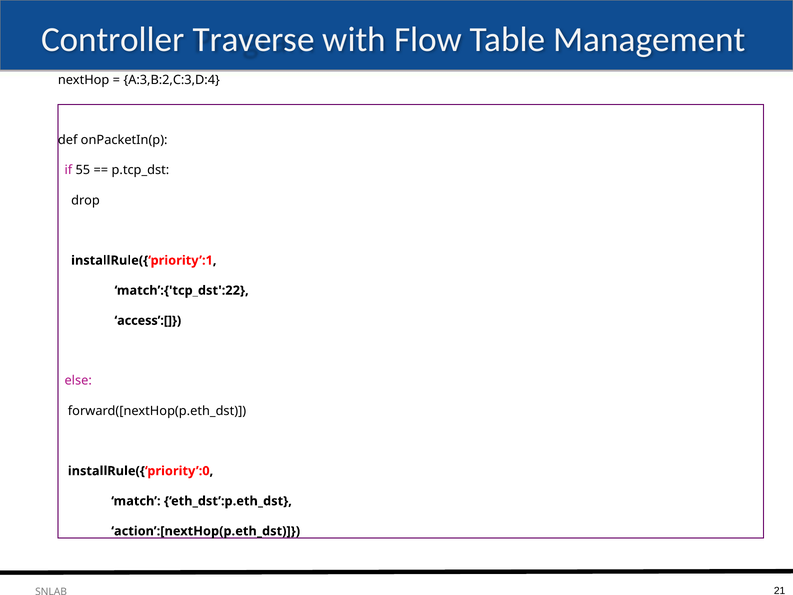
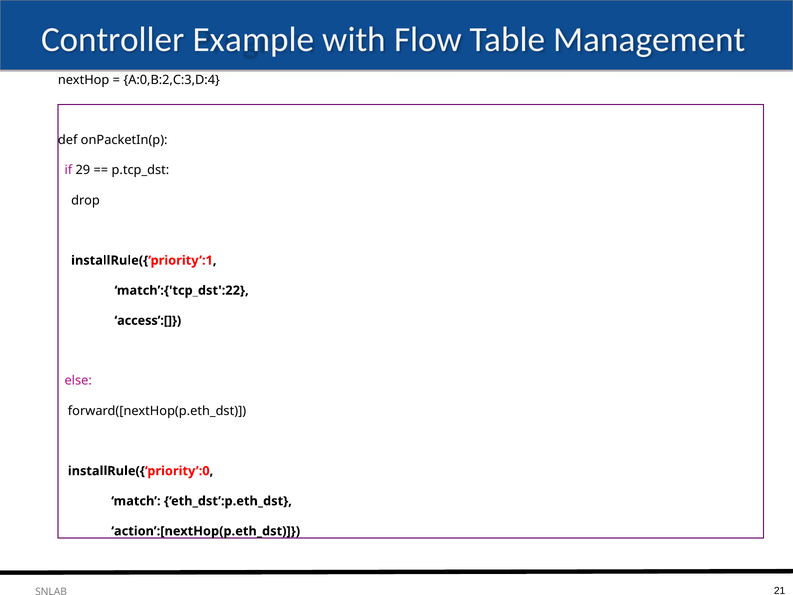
Traverse: Traverse -> Example (254, 40)
A:3,B:2,C:3,D:4: A:3,B:2,C:3,D:4 -> A:0,B:2,C:3,D:4 (172, 80)
55: 55 -> 29 (83, 170)
